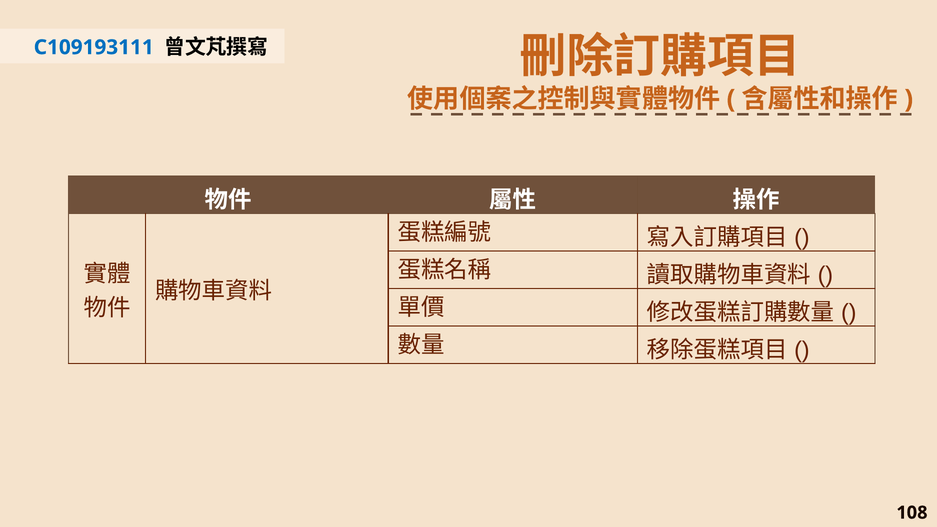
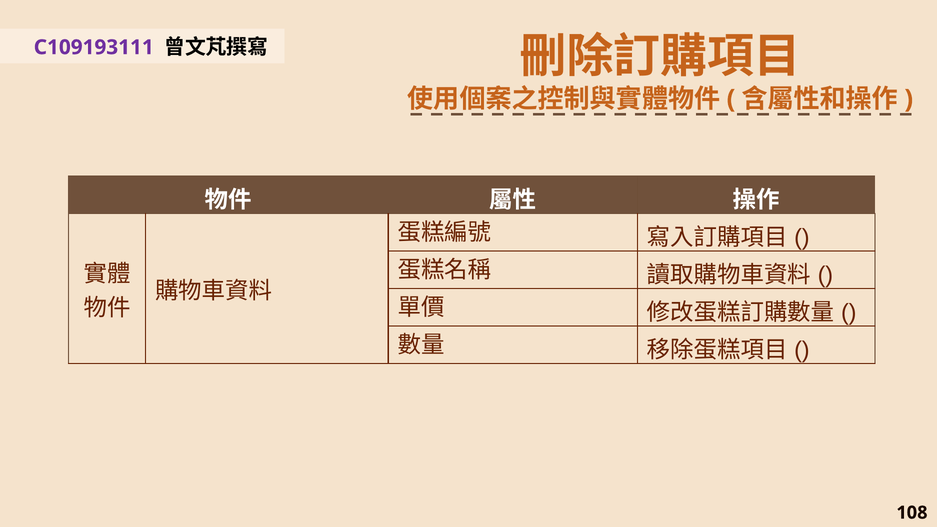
C109193111 colour: blue -> purple (94, 47)
